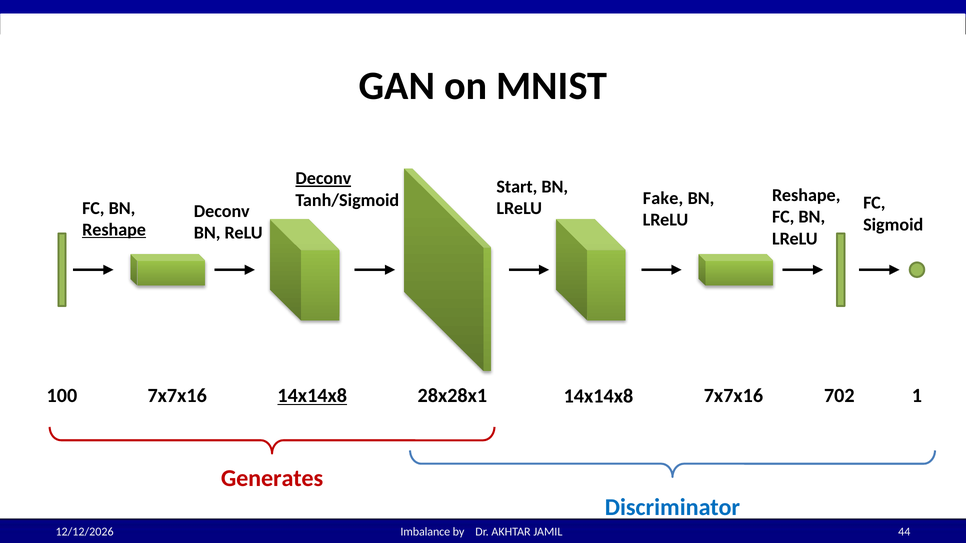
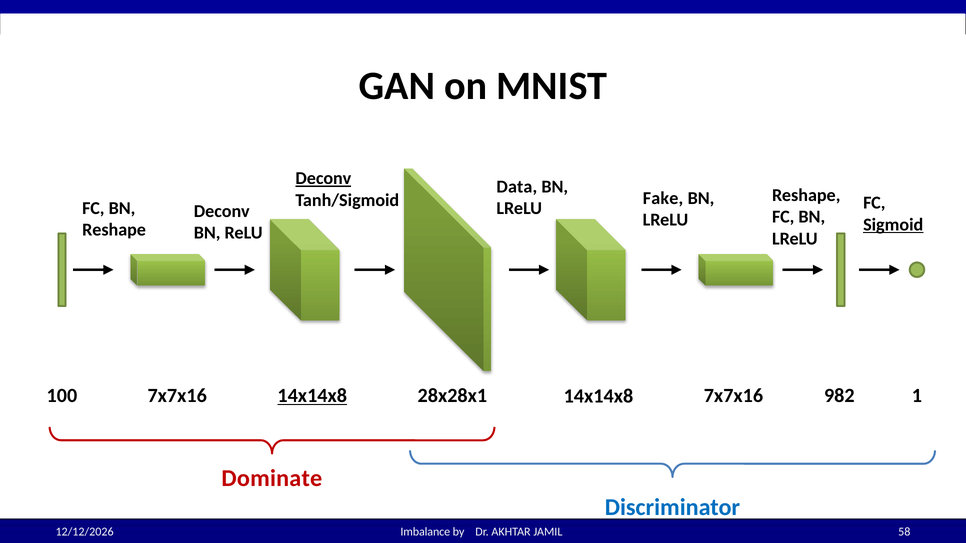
Start: Start -> Data (517, 187)
Sigmoid underline: none -> present (893, 225)
Reshape underline: present -> none (114, 230)
702: 702 -> 982 (839, 396)
Generates: Generates -> Dominate (272, 479)
44: 44 -> 58 (904, 532)
